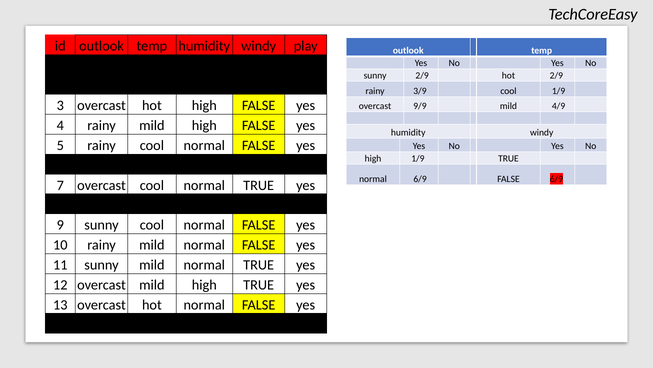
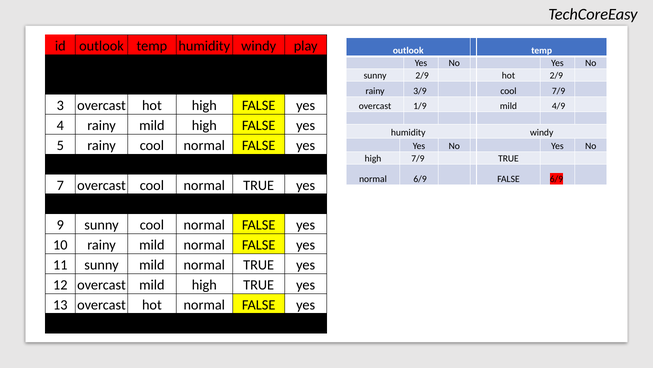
cool 1/9: 1/9 -> 7/9 (559, 91)
9/9: 9/9 -> 1/9 (420, 106)
high 1/9: 1/9 -> 7/9 (418, 158)
